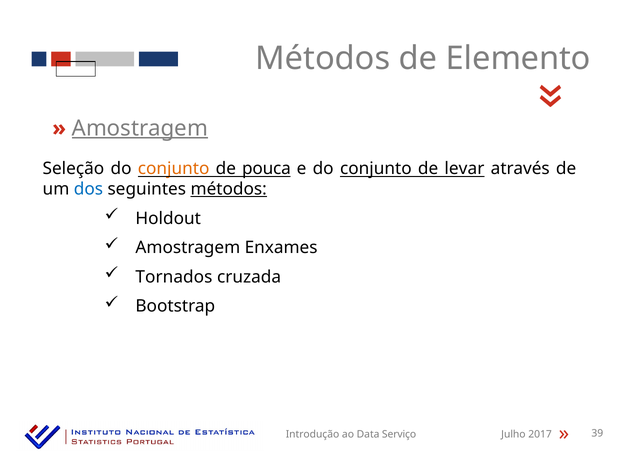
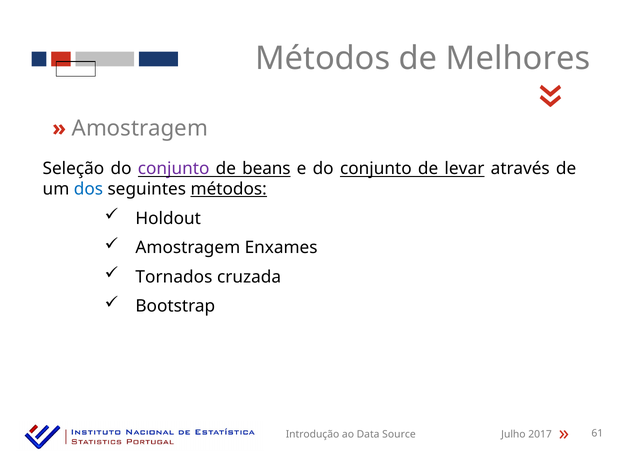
Elemento: Elemento -> Melhores (518, 59)
Amostragem underline: present -> none (140, 128)
conjunto colour: orange -> purple (174, 169)
pouca: pouca -> beans (266, 169)
Serviço: Serviço -> Source (399, 434)
39: 39 -> 61 (597, 434)
